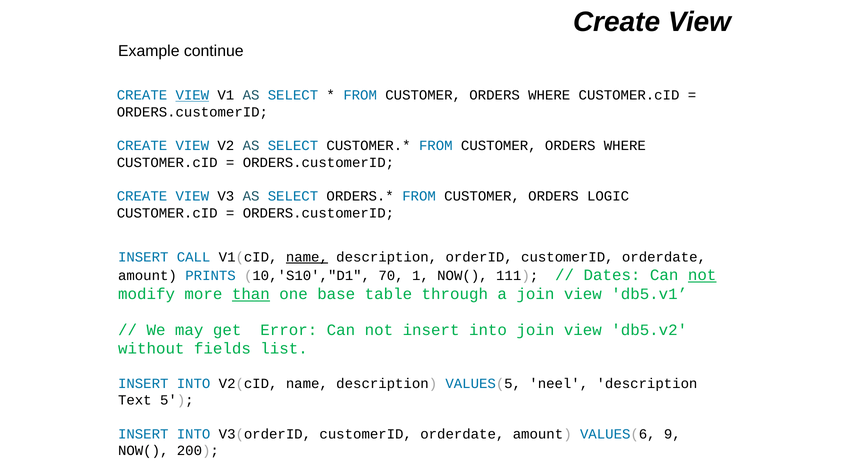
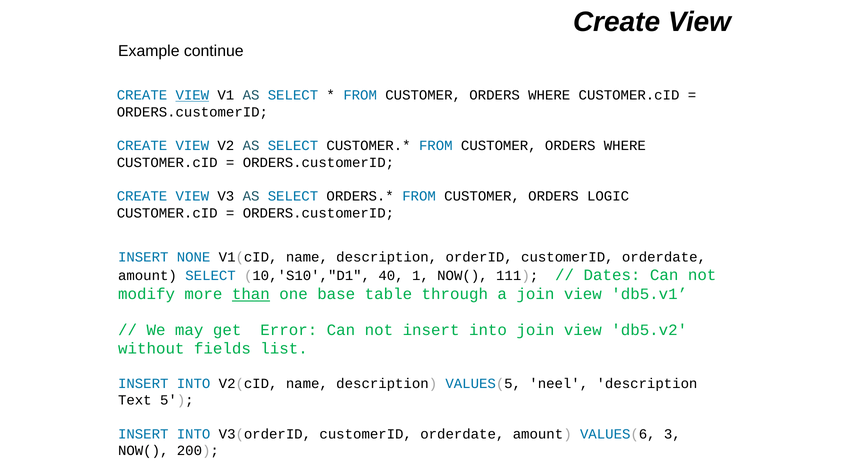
CALL: CALL -> NONE (194, 257)
name underline: present -> none (307, 257)
amount PRINTS: PRINTS -> SELECT (211, 276)
70: 70 -> 40 (391, 276)
not underline: present -> none (702, 275)
9: 9 -> 3 (672, 434)
